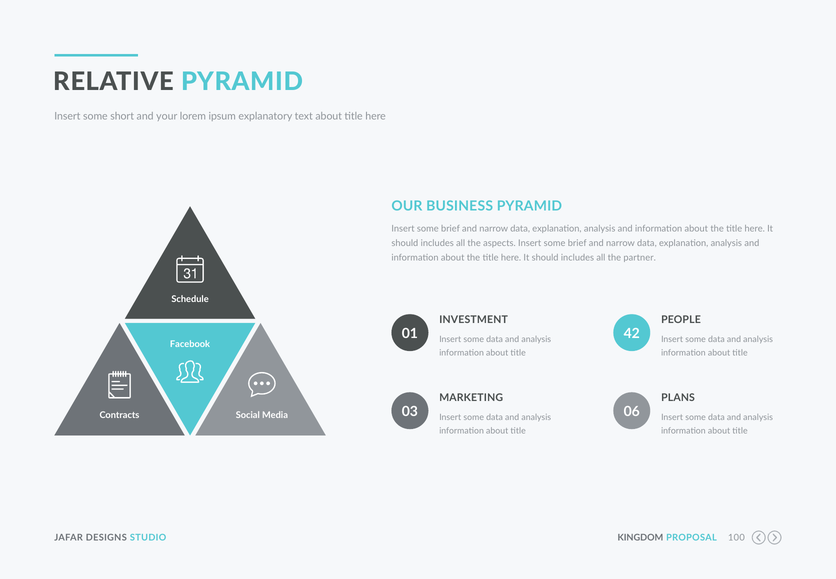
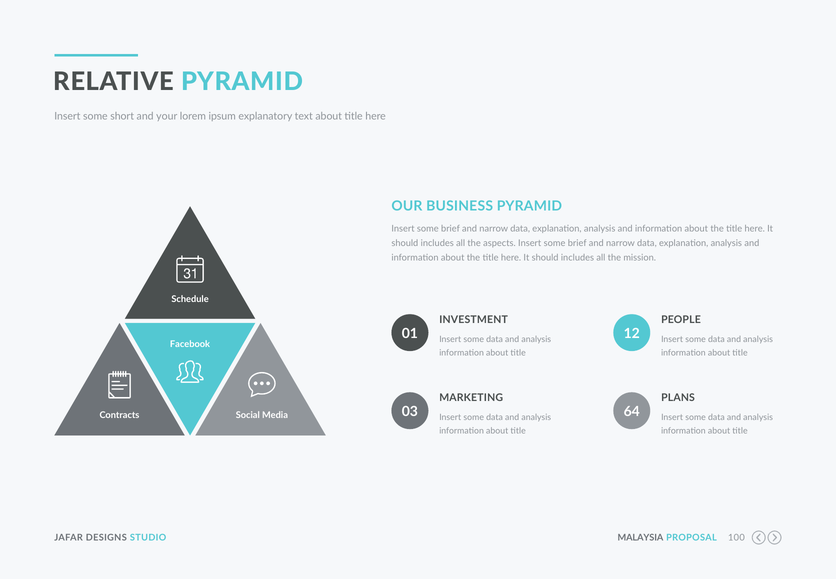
partner: partner -> mission (640, 257)
42: 42 -> 12 (632, 333)
06: 06 -> 64 (632, 411)
KINGDOM: KINGDOM -> MALAYSIA (640, 538)
